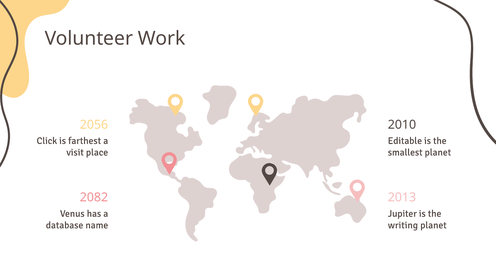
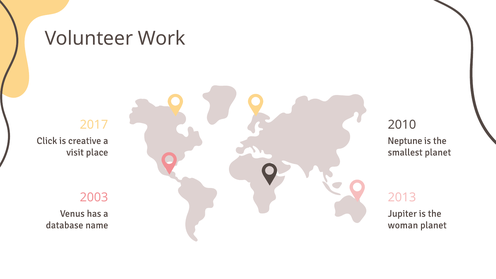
2056: 2056 -> 2017 (94, 125)
farthest: farthest -> creative (85, 141)
Editable: Editable -> Neptune (405, 141)
2082: 2082 -> 2003 (94, 197)
writing: writing -> woman (403, 225)
